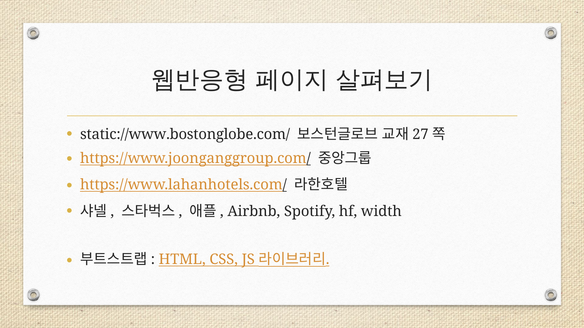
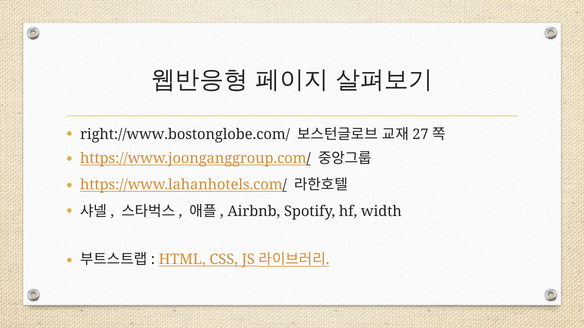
static://www.bostonglobe.com/: static://www.bostonglobe.com/ -> right://www.bostonglobe.com/ (185, 134)
